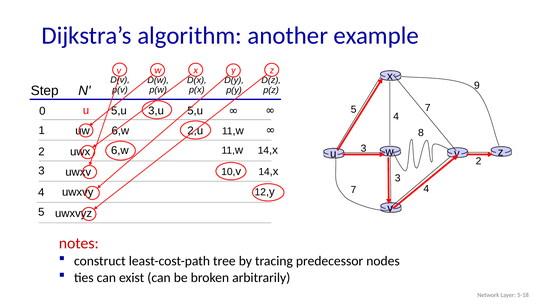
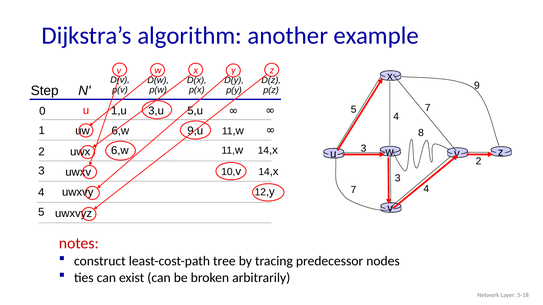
5,u: 5,u -> 1,u (119, 111)
2,u: 2,u -> 9,u (195, 131)
